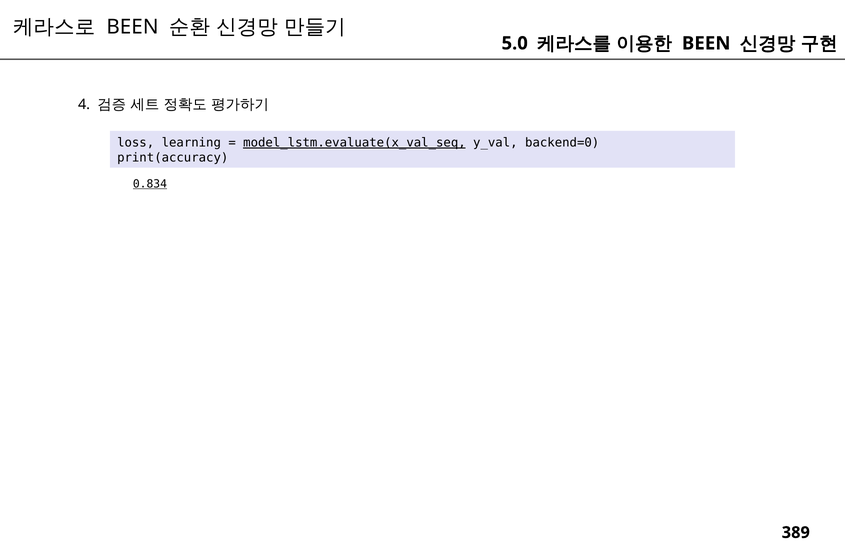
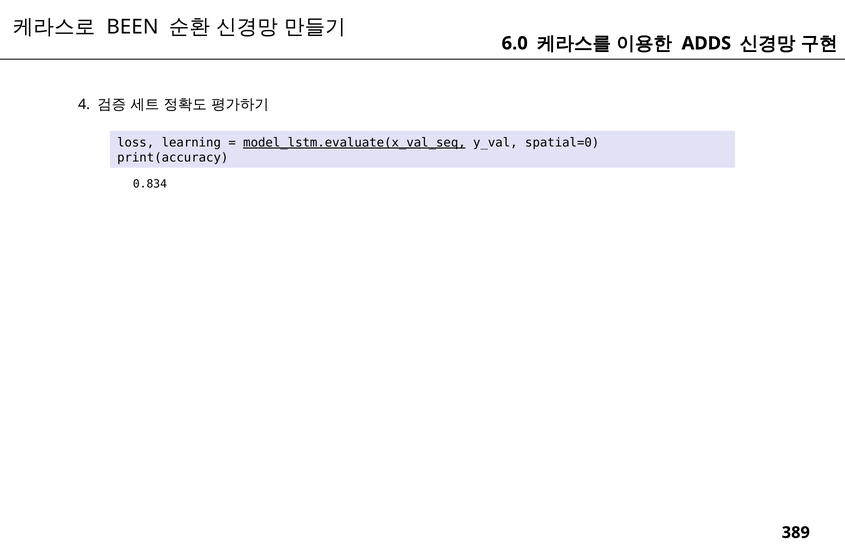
5.0: 5.0 -> 6.0 (515, 43)
BEEN: BEEN -> ADDS (706, 43)
backend=0: backend=0 -> spatial=0 (562, 143)
0.834 underline: present -> none (150, 184)
